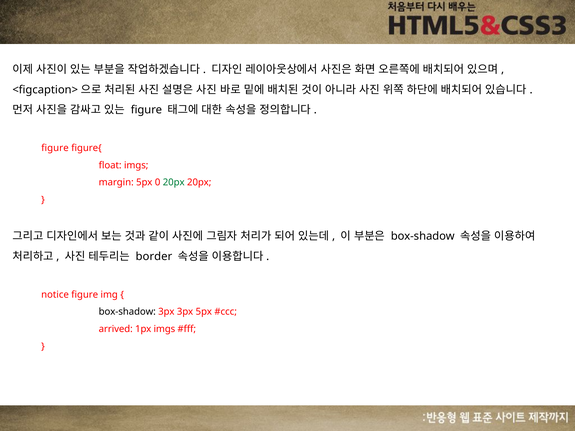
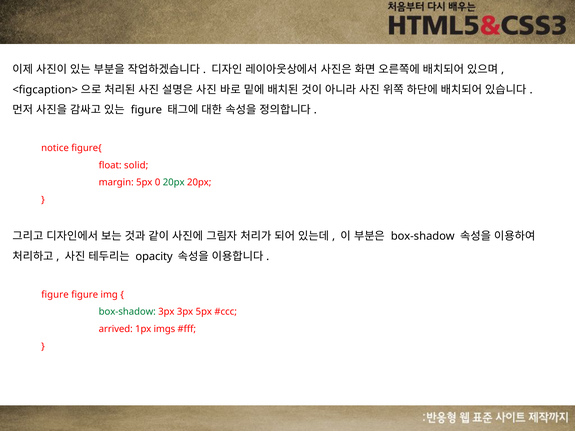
figure: figure -> notice (55, 148)
float imgs: imgs -> solid (136, 165)
border: border -> opacity (154, 256)
notice: notice -> figure (55, 295)
box-shadow colour: black -> green (127, 312)
